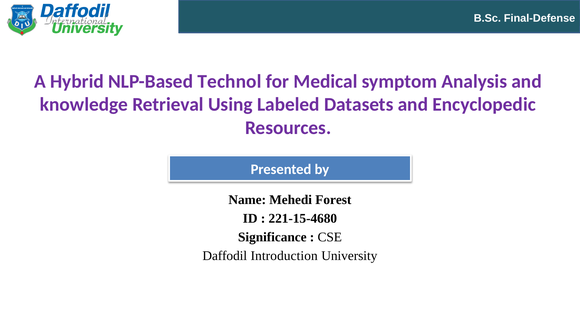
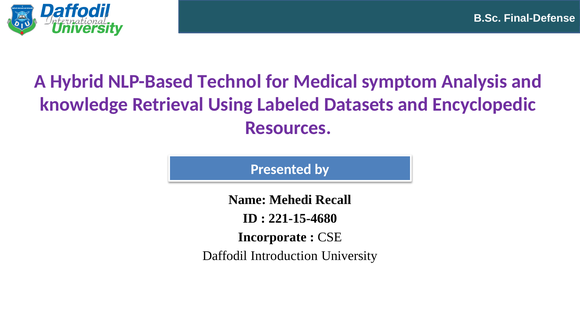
Forest: Forest -> Recall (333, 200)
Significance: Significance -> Incorporate (272, 237)
